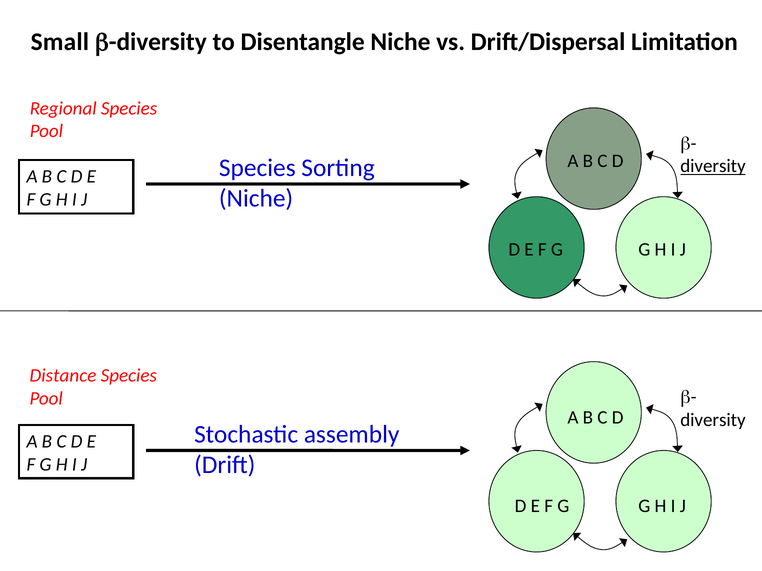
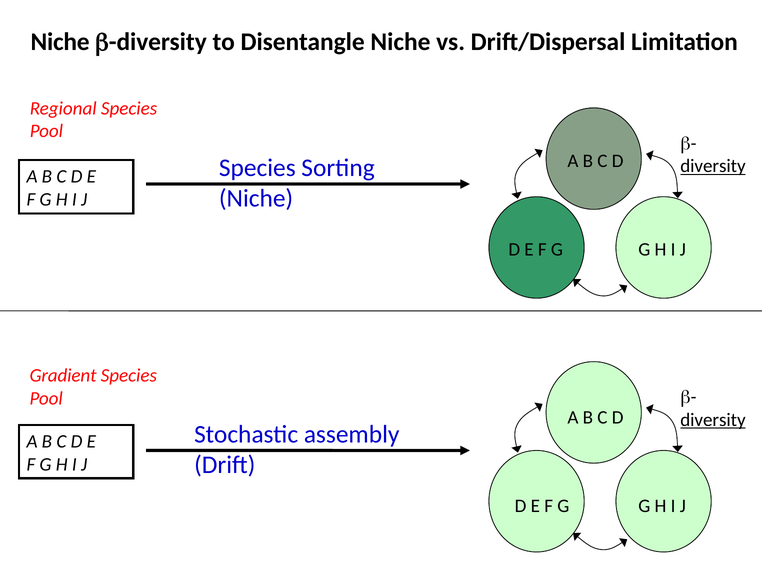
Small: Small -> Niche (60, 42)
Distance: Distance -> Gradient (63, 376)
diversity underline: none -> present (713, 420)
